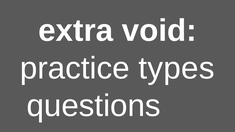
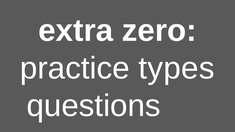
void: void -> zero (159, 31)
